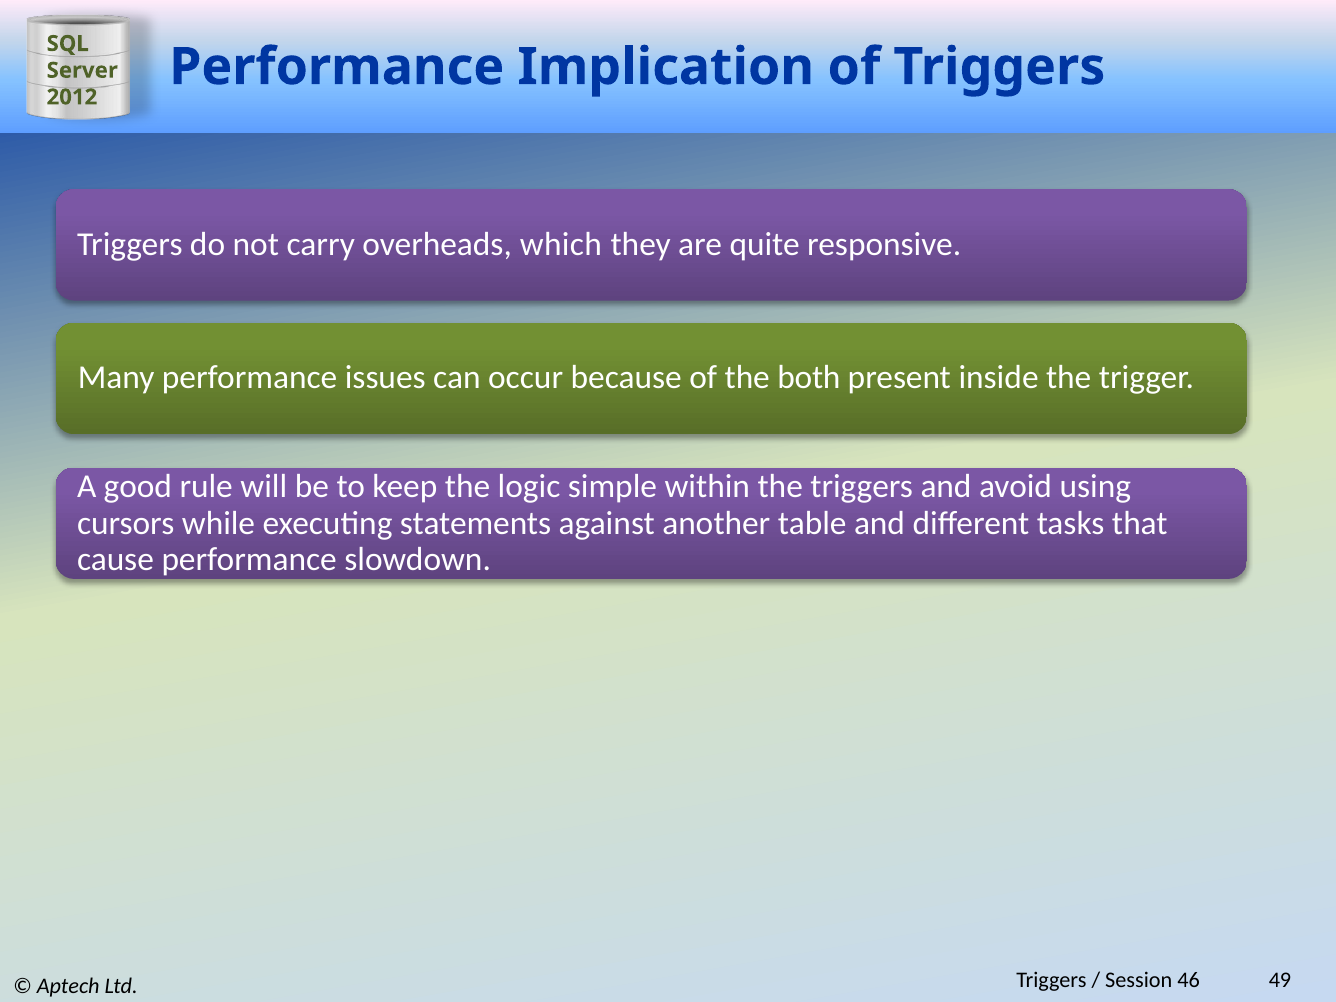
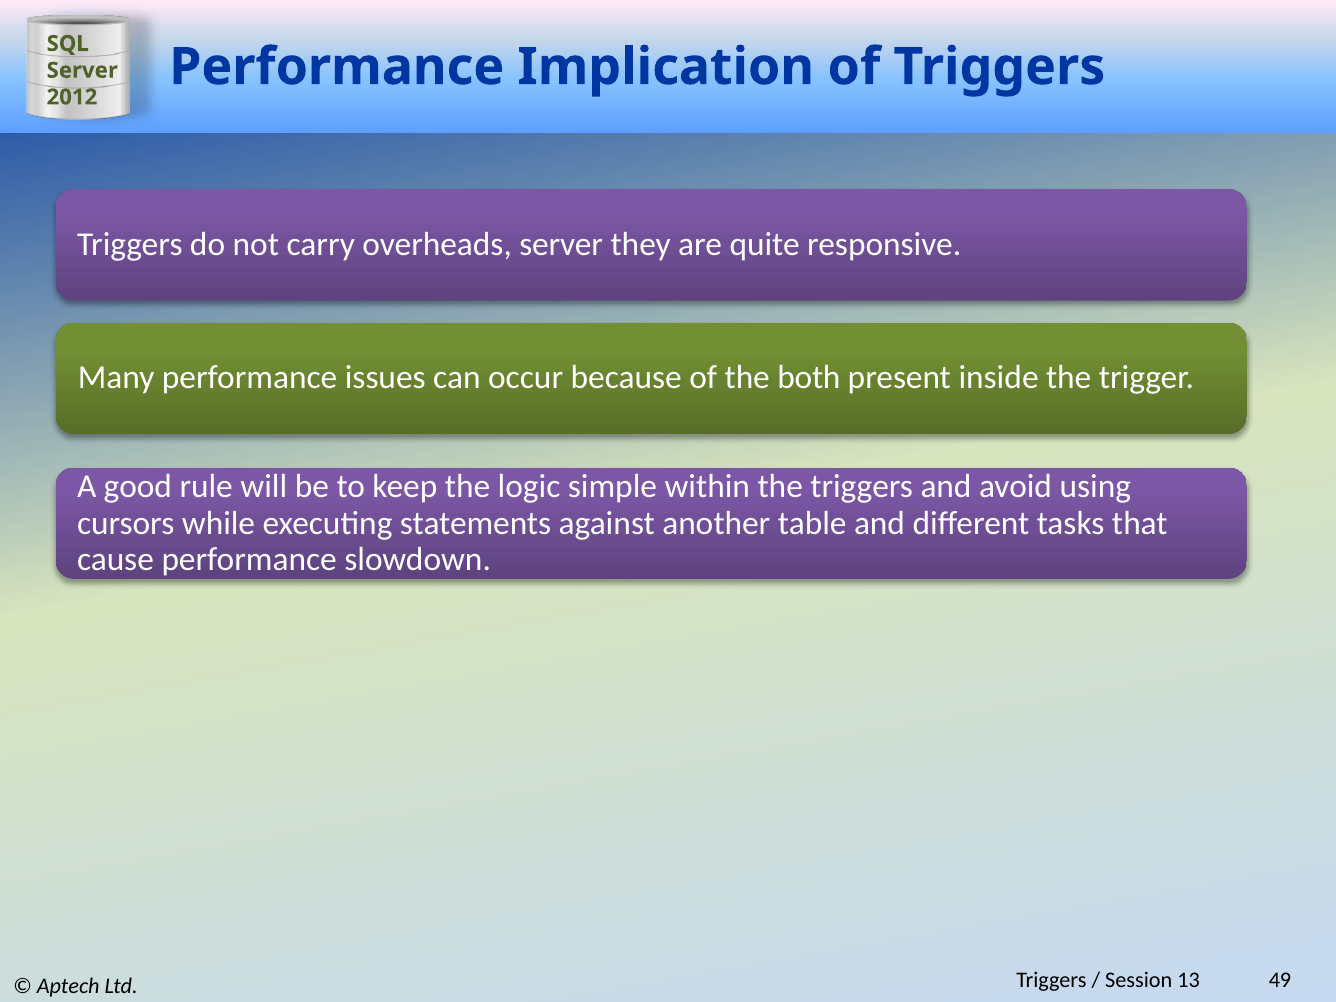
overheads which: which -> server (561, 245)
46: 46 -> 13 (1189, 980)
